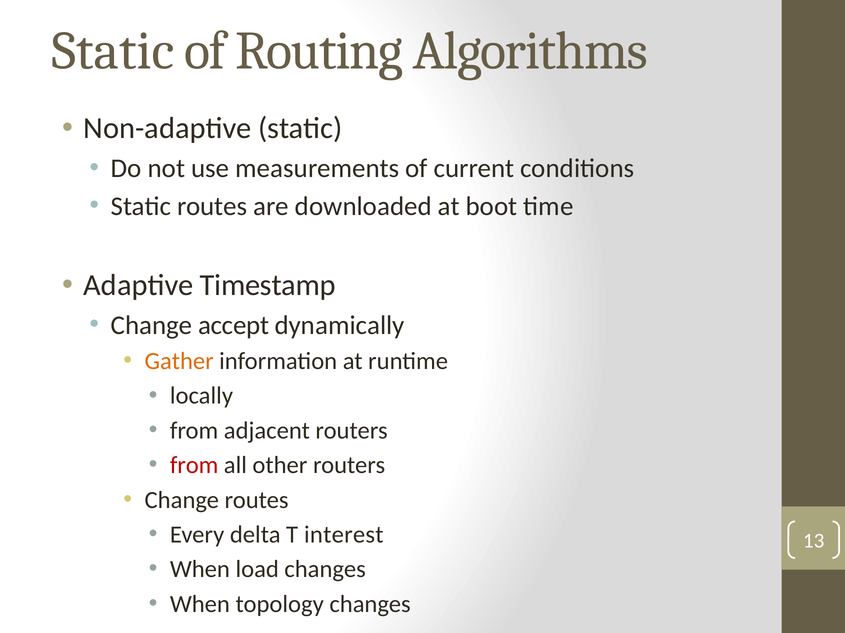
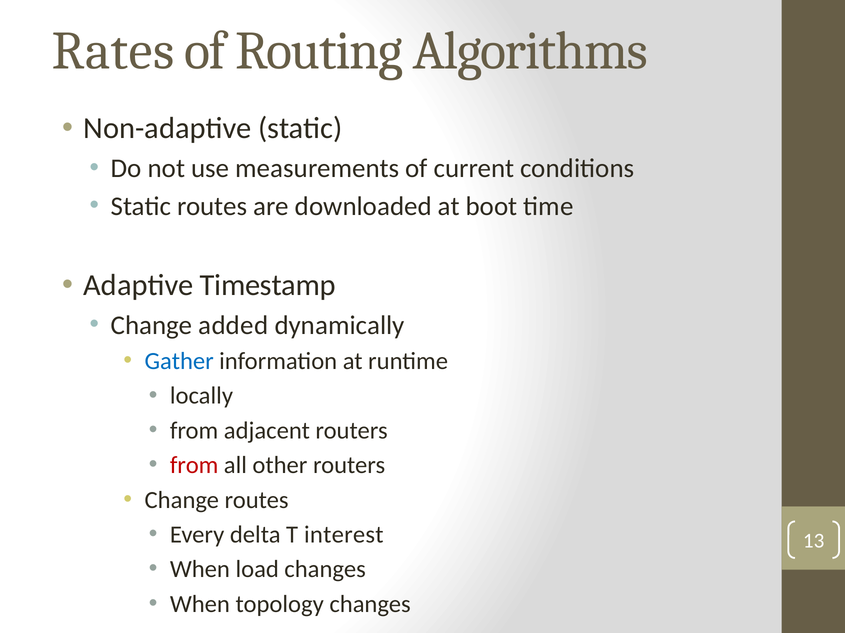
Static: Static -> Rates (113, 51)
accept: accept -> added (233, 326)
Gather colour: orange -> blue (179, 362)
